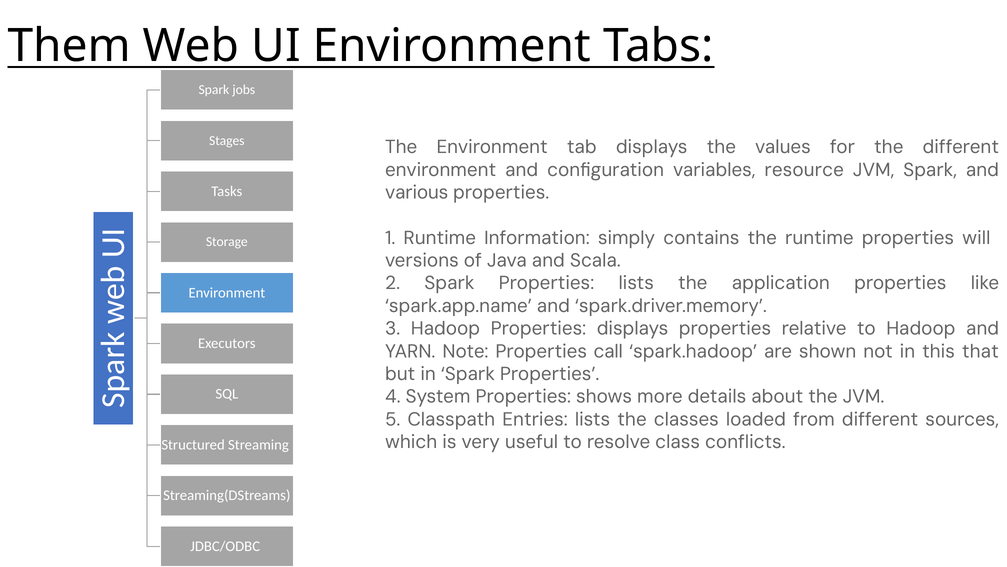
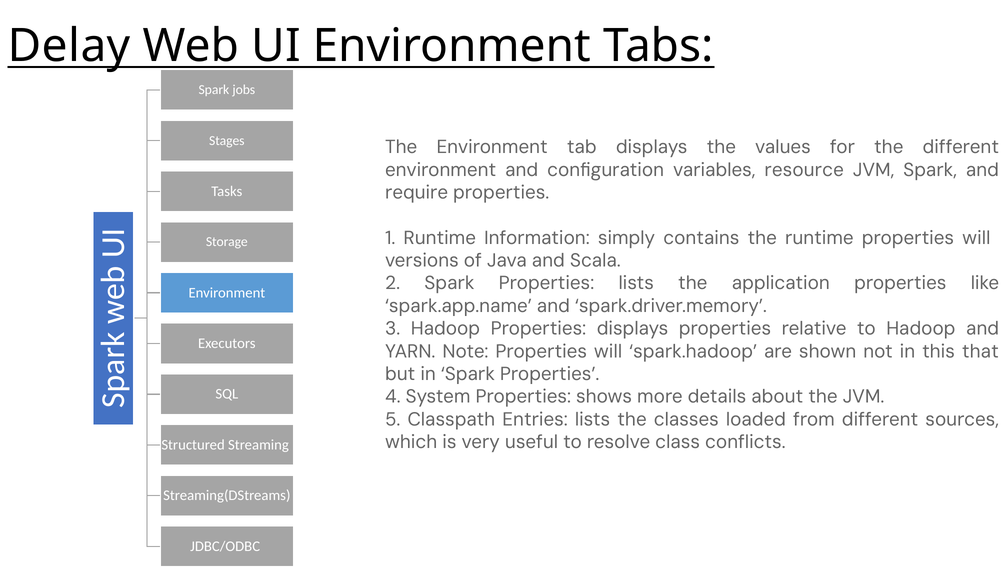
Them: Them -> Delay (69, 46)
various: various -> require (417, 192)
call: call -> will (608, 351)
